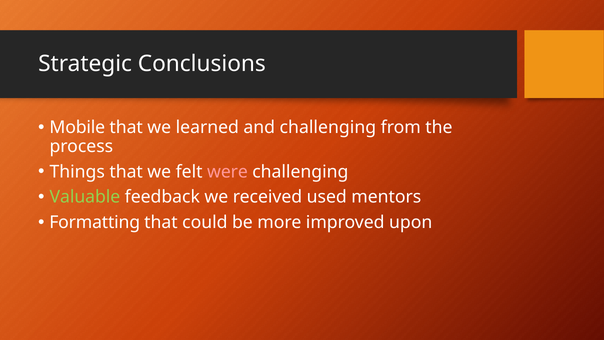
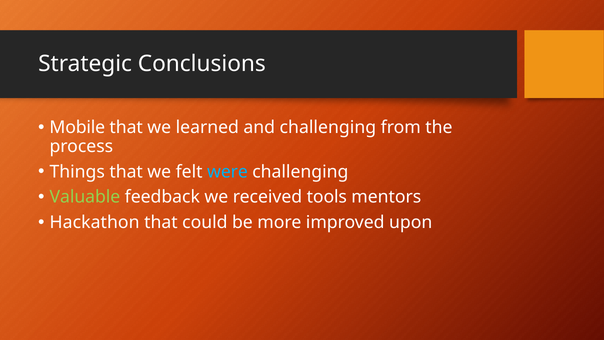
were colour: pink -> light blue (227, 172)
used: used -> tools (327, 197)
Formatting: Formatting -> Hackathon (95, 222)
